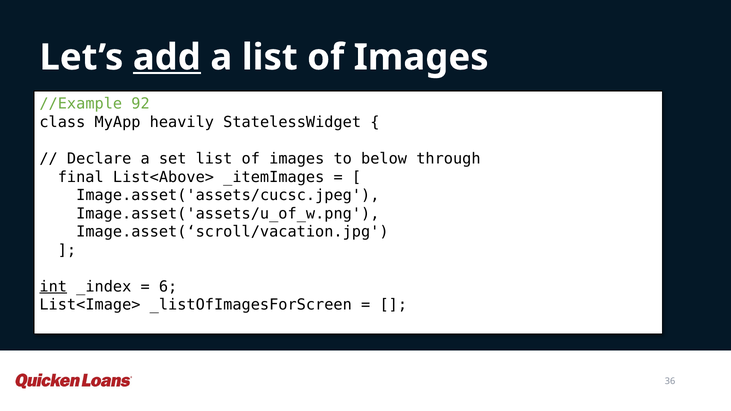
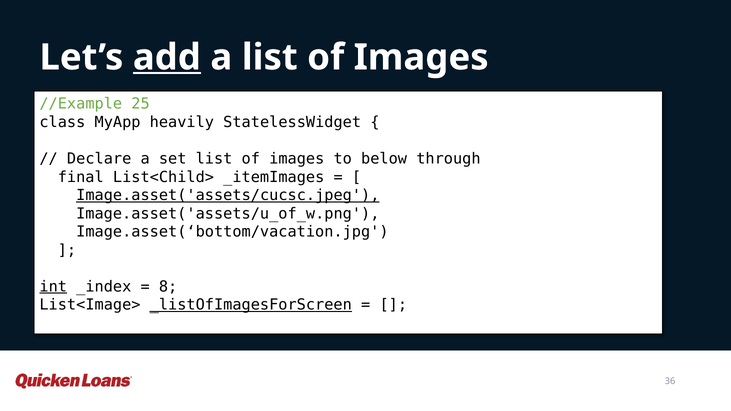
92: 92 -> 25 (141, 104)
List<Above>: List<Above> -> List<Child> (163, 177)
Image.asset('assets/cucsc.jpeg underline: none -> present (228, 195)
Image.asset(‘scroll/vacation.jpg: Image.asset(‘scroll/vacation.jpg -> Image.asset(‘bottom/vacation.jpg (232, 232)
6: 6 -> 8 (168, 287)
_listOfImagesForScreen underline: none -> present (251, 305)
